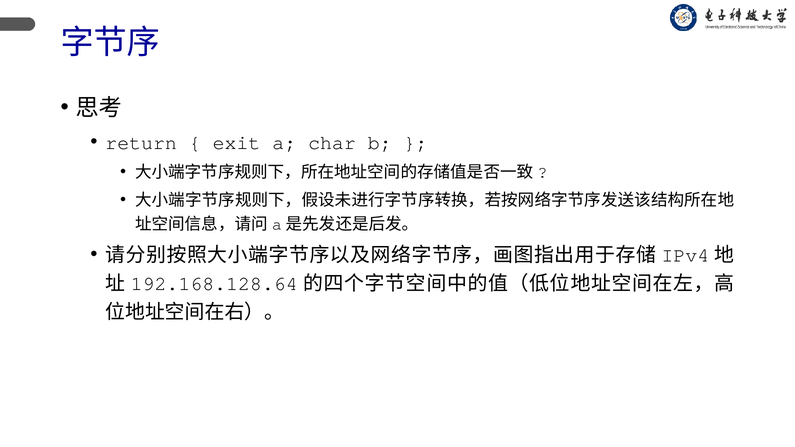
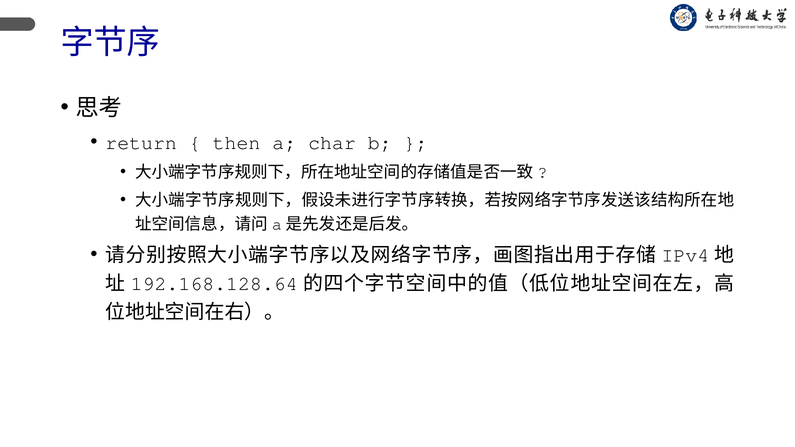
exit: exit -> then (237, 143)
